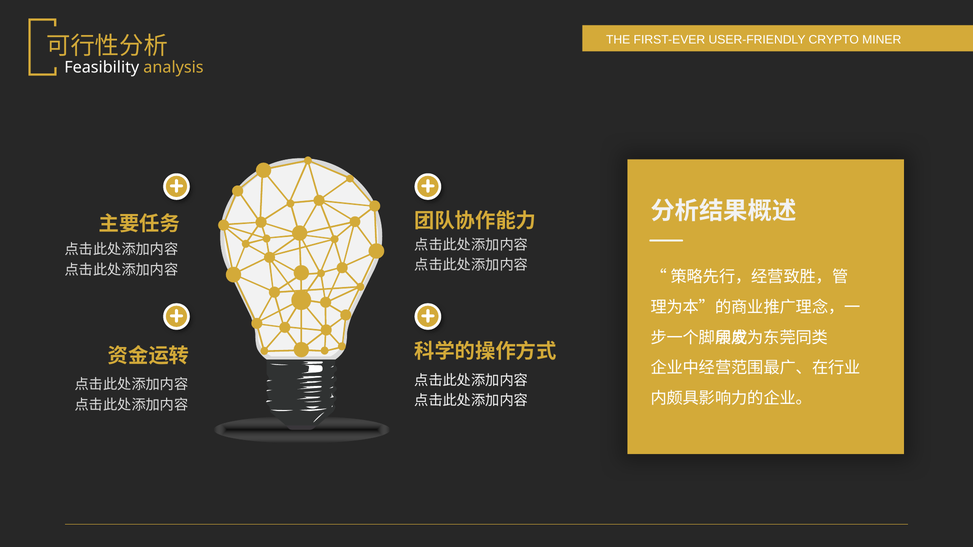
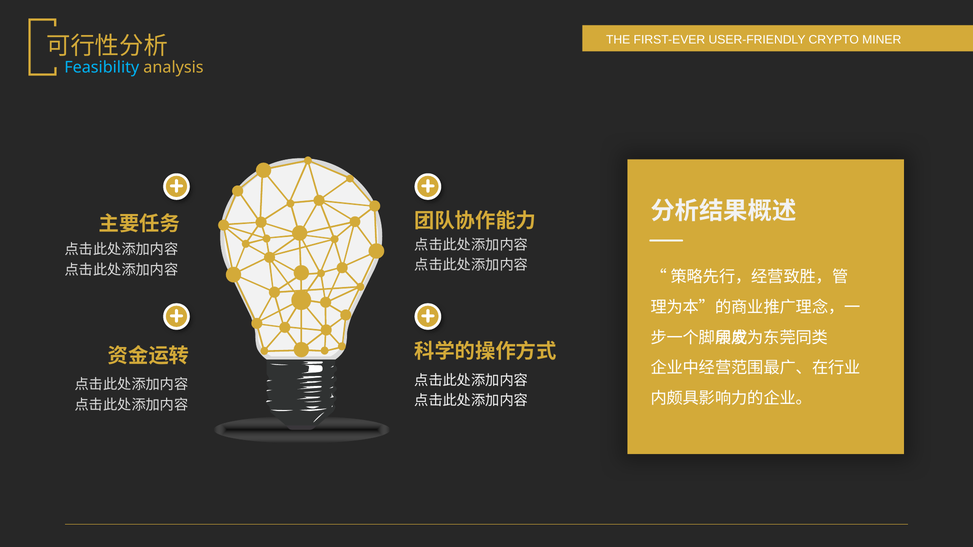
Feasibility colour: white -> light blue (102, 68)
